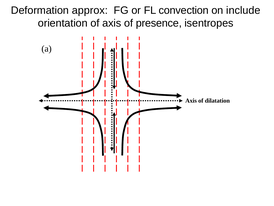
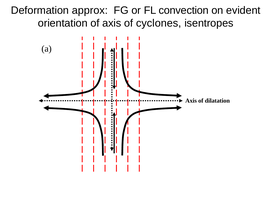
include: include -> evident (243, 10)
presence: presence -> cyclones (159, 23)
